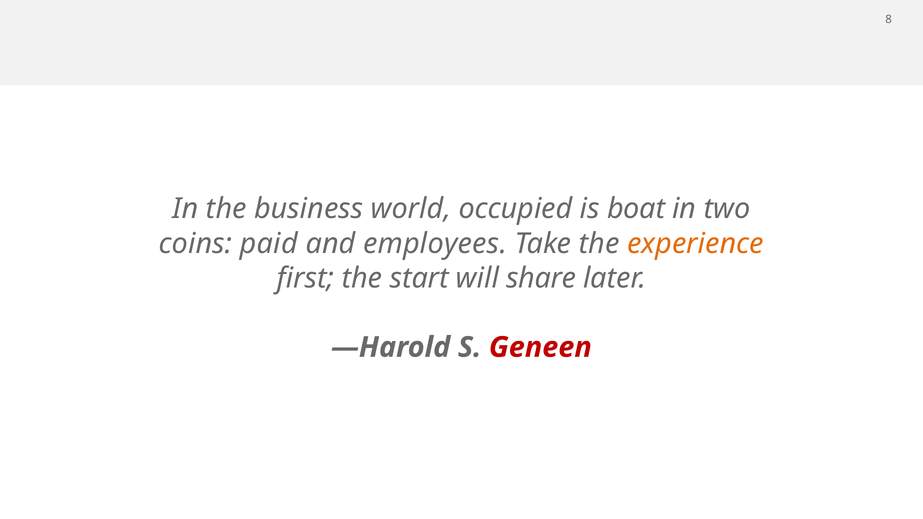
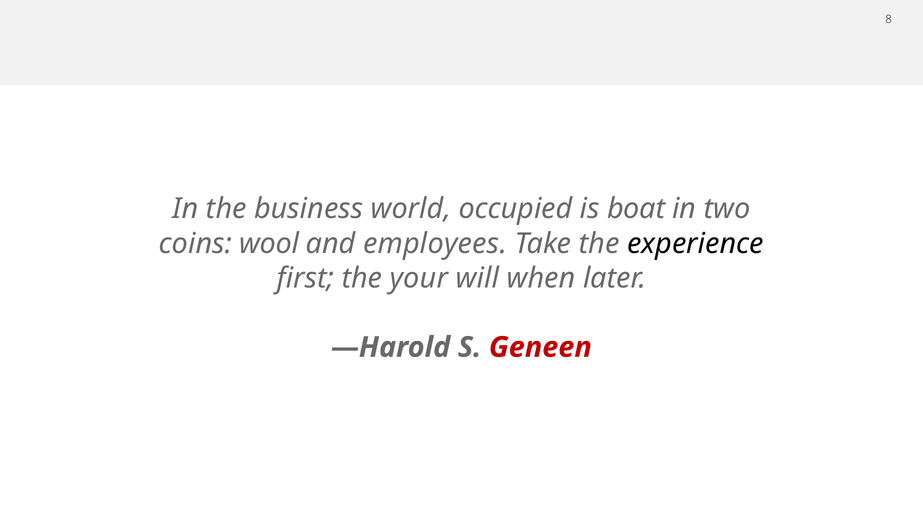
paid: paid -> wool (269, 244)
experience colour: orange -> black (695, 244)
start: start -> your (419, 278)
share: share -> when (541, 278)
